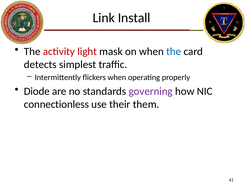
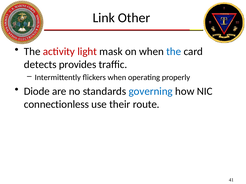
Install: Install -> Other (134, 18)
simplest: simplest -> provides (78, 65)
governing colour: purple -> blue (151, 91)
them: them -> route (146, 105)
